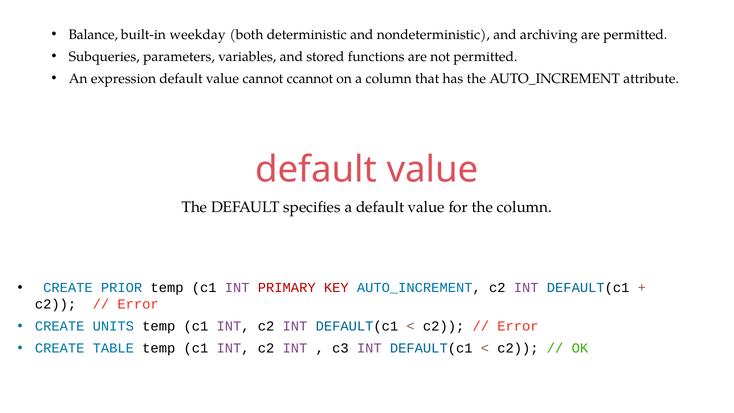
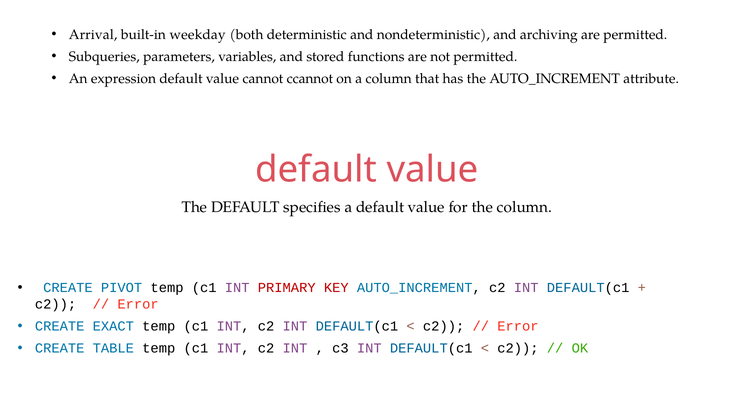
Balance: Balance -> Arrival (93, 35)
PRIOR: PRIOR -> PIVOT (122, 288)
UNITS: UNITS -> EXACT (113, 326)
